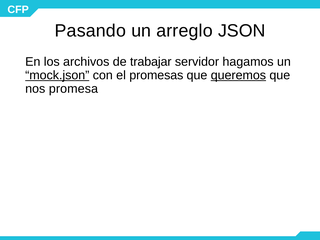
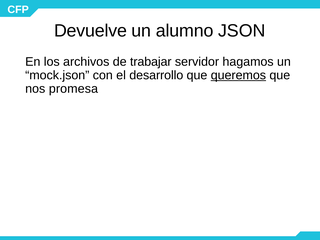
Pasando: Pasando -> Devuelve (90, 31)
arreglo: arreglo -> alumno (185, 31)
mock.json underline: present -> none (57, 75)
promesas: promesas -> desarrollo (156, 75)
